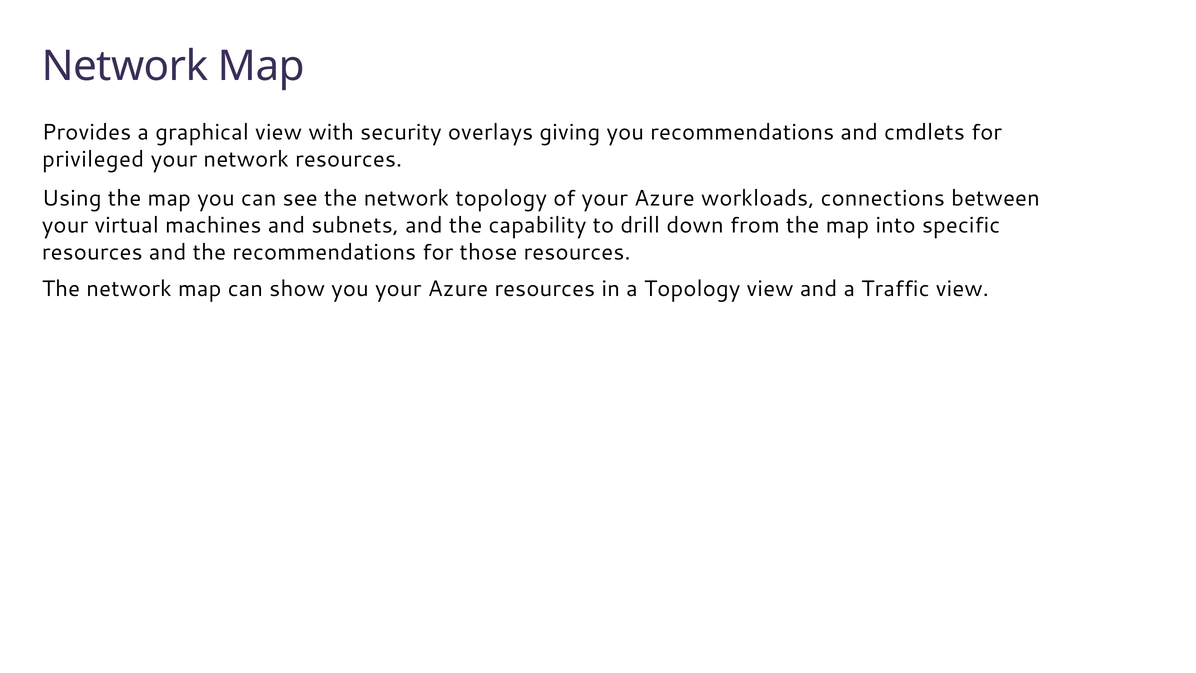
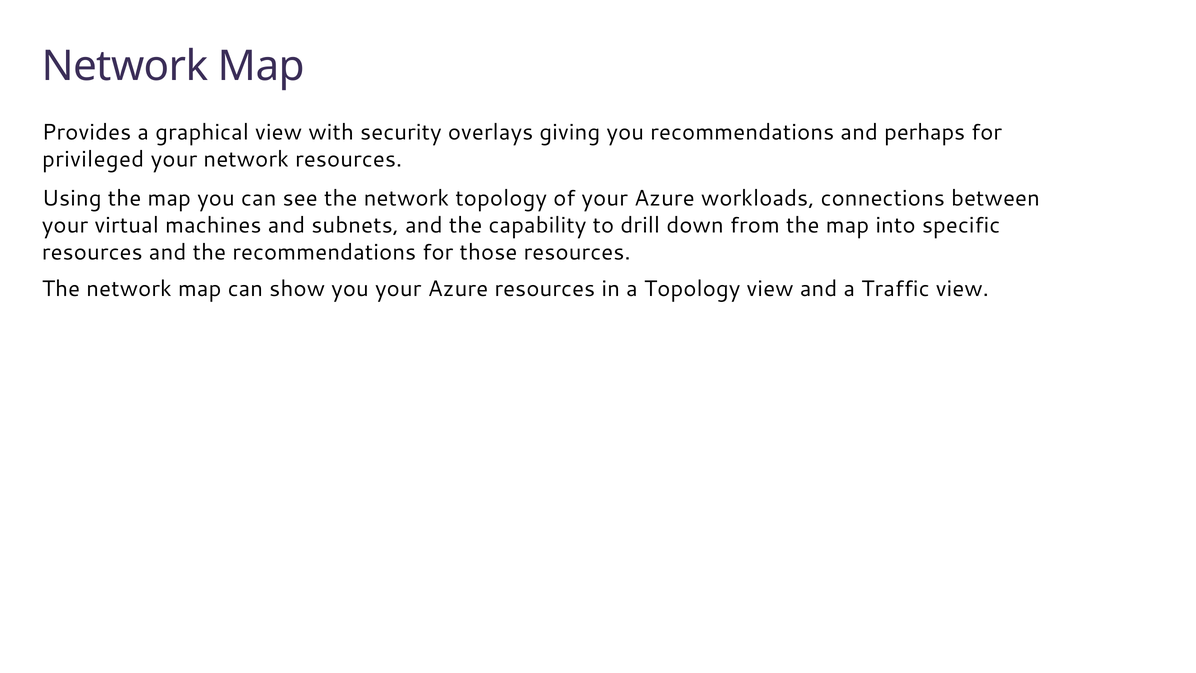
cmdlets: cmdlets -> perhaps (925, 132)
